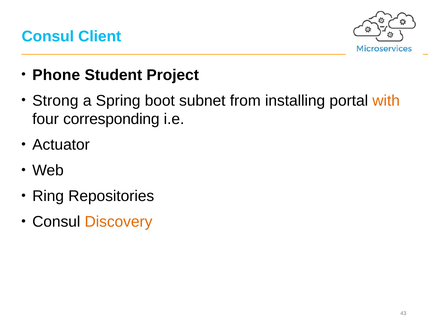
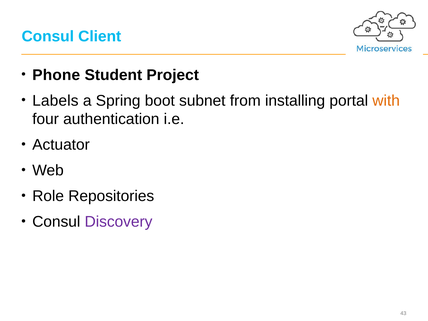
Strong: Strong -> Labels (55, 101)
corresponding: corresponding -> authentication (111, 119)
Ring: Ring -> Role (48, 196)
Discovery colour: orange -> purple (119, 222)
